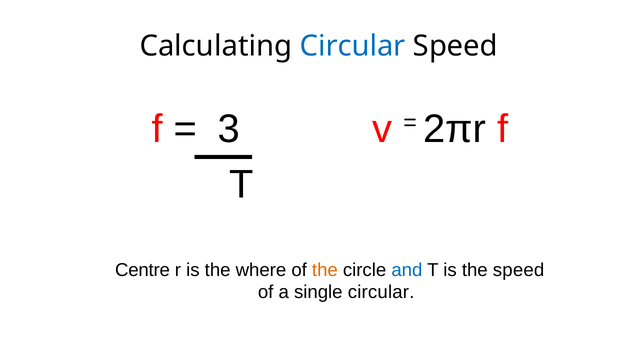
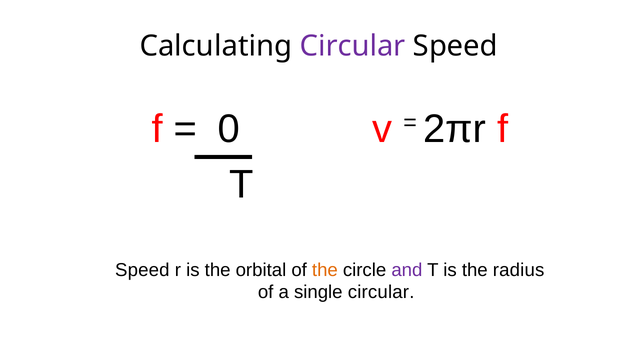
Circular colour: blue -> purple (353, 46)
3: 3 -> 0 (229, 129)
Centre: Centre -> Speed (142, 270)
where: where -> orbital (261, 270)
and colour: blue -> purple (407, 270)
the speed: speed -> radius (519, 270)
